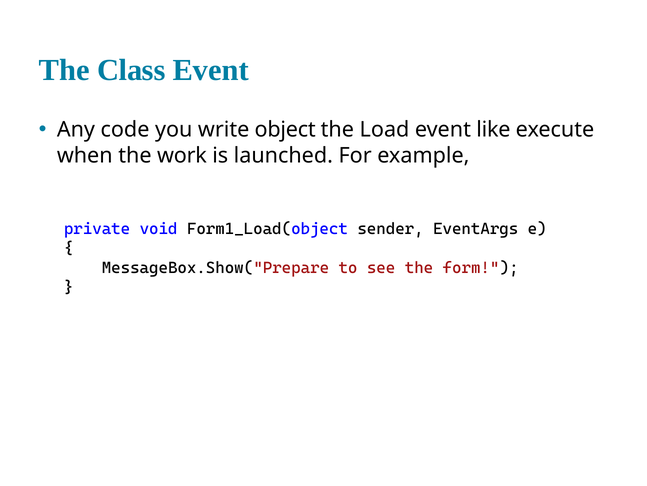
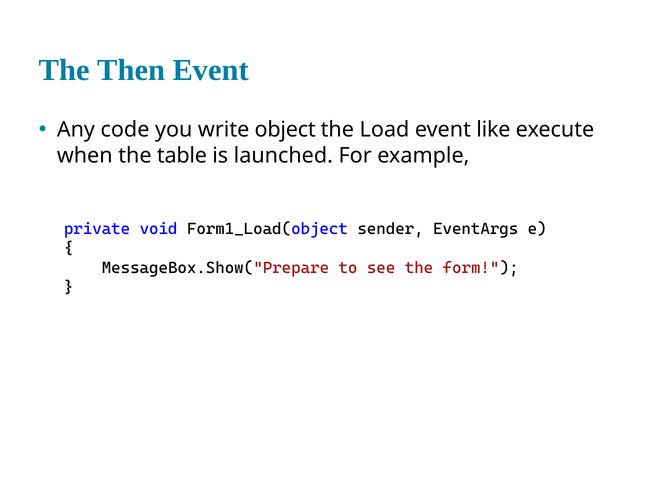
Class: Class -> Then (131, 70)
work: work -> table (182, 155)
